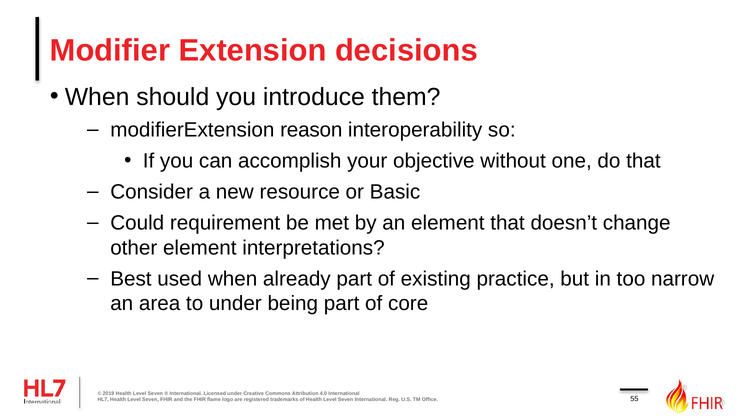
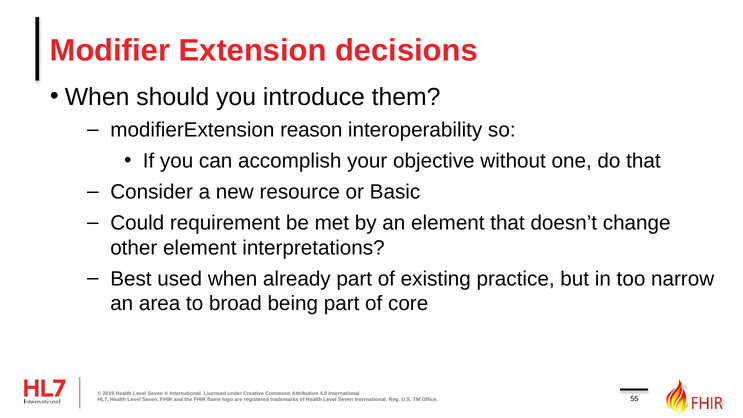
to under: under -> broad (235, 304)
